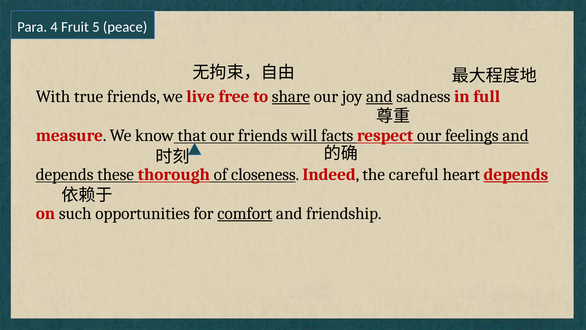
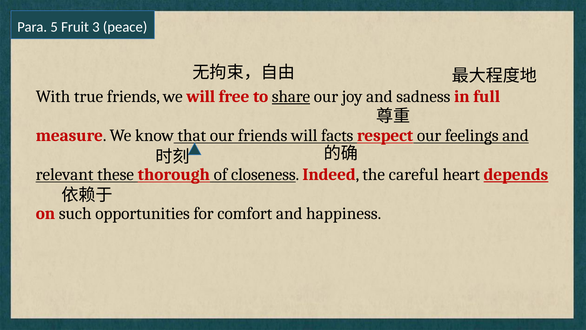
4: 4 -> 5 (54, 27)
5: 5 -> 3 (96, 27)
we live: live -> will (201, 96)
and underline: present -> none (379, 96)
depends: depends -> relevant (65, 174)
comfort underline: present -> none (245, 213)
friendship: friendship -> happiness (344, 213)
